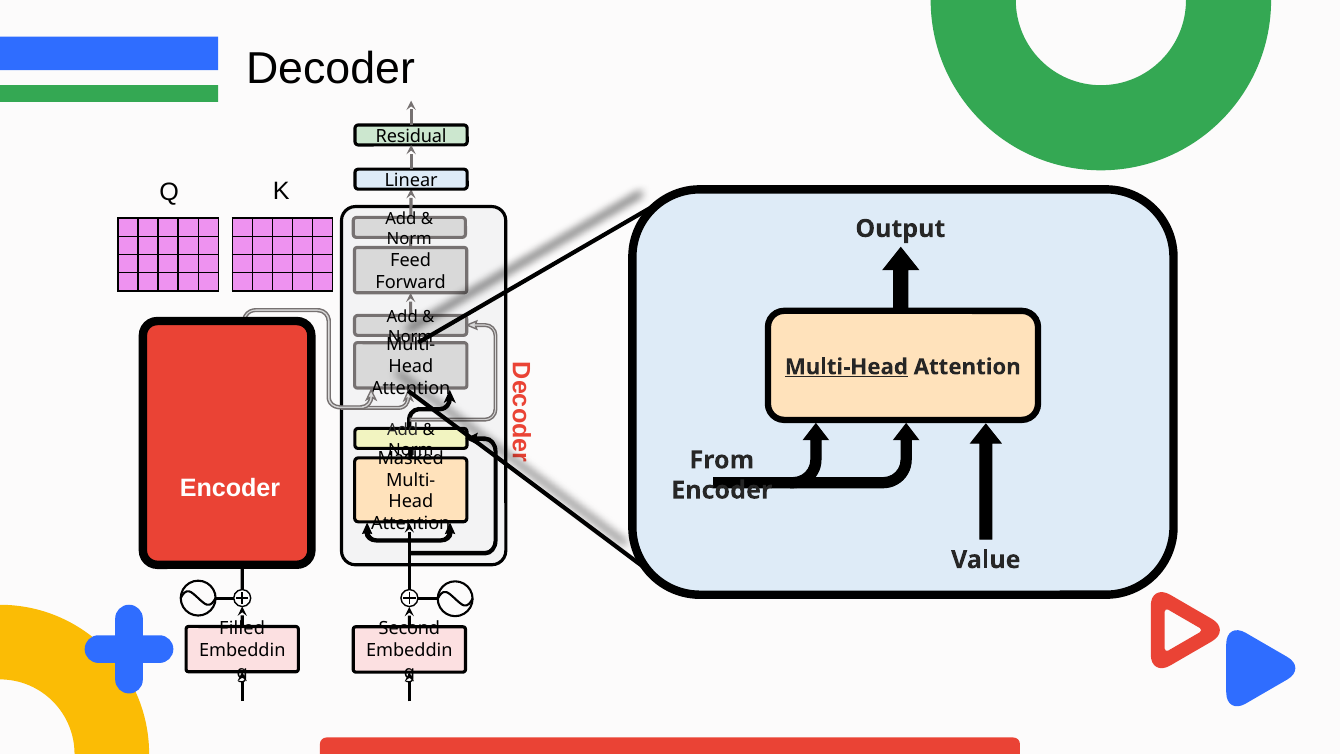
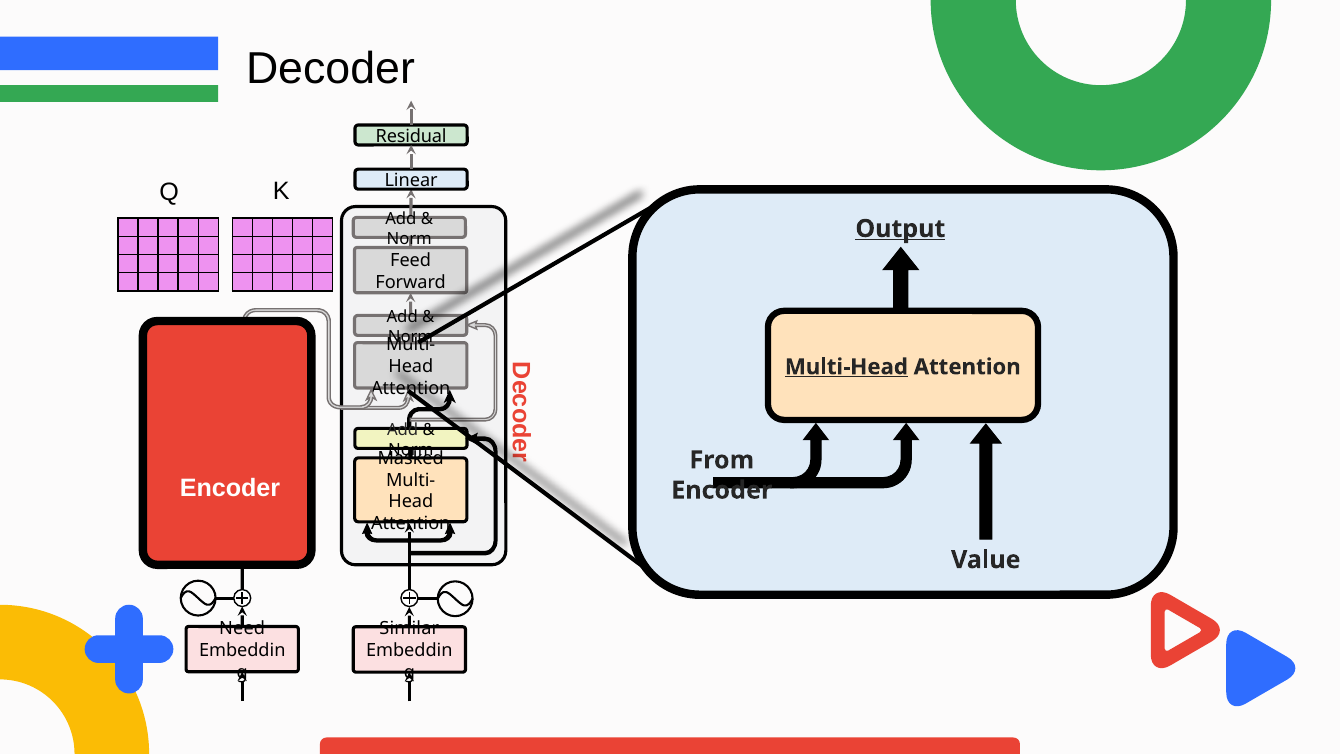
Output underline: none -> present (900, 229)
Filled: Filled -> Need (242, 628)
Second: Second -> Similar (409, 629)
